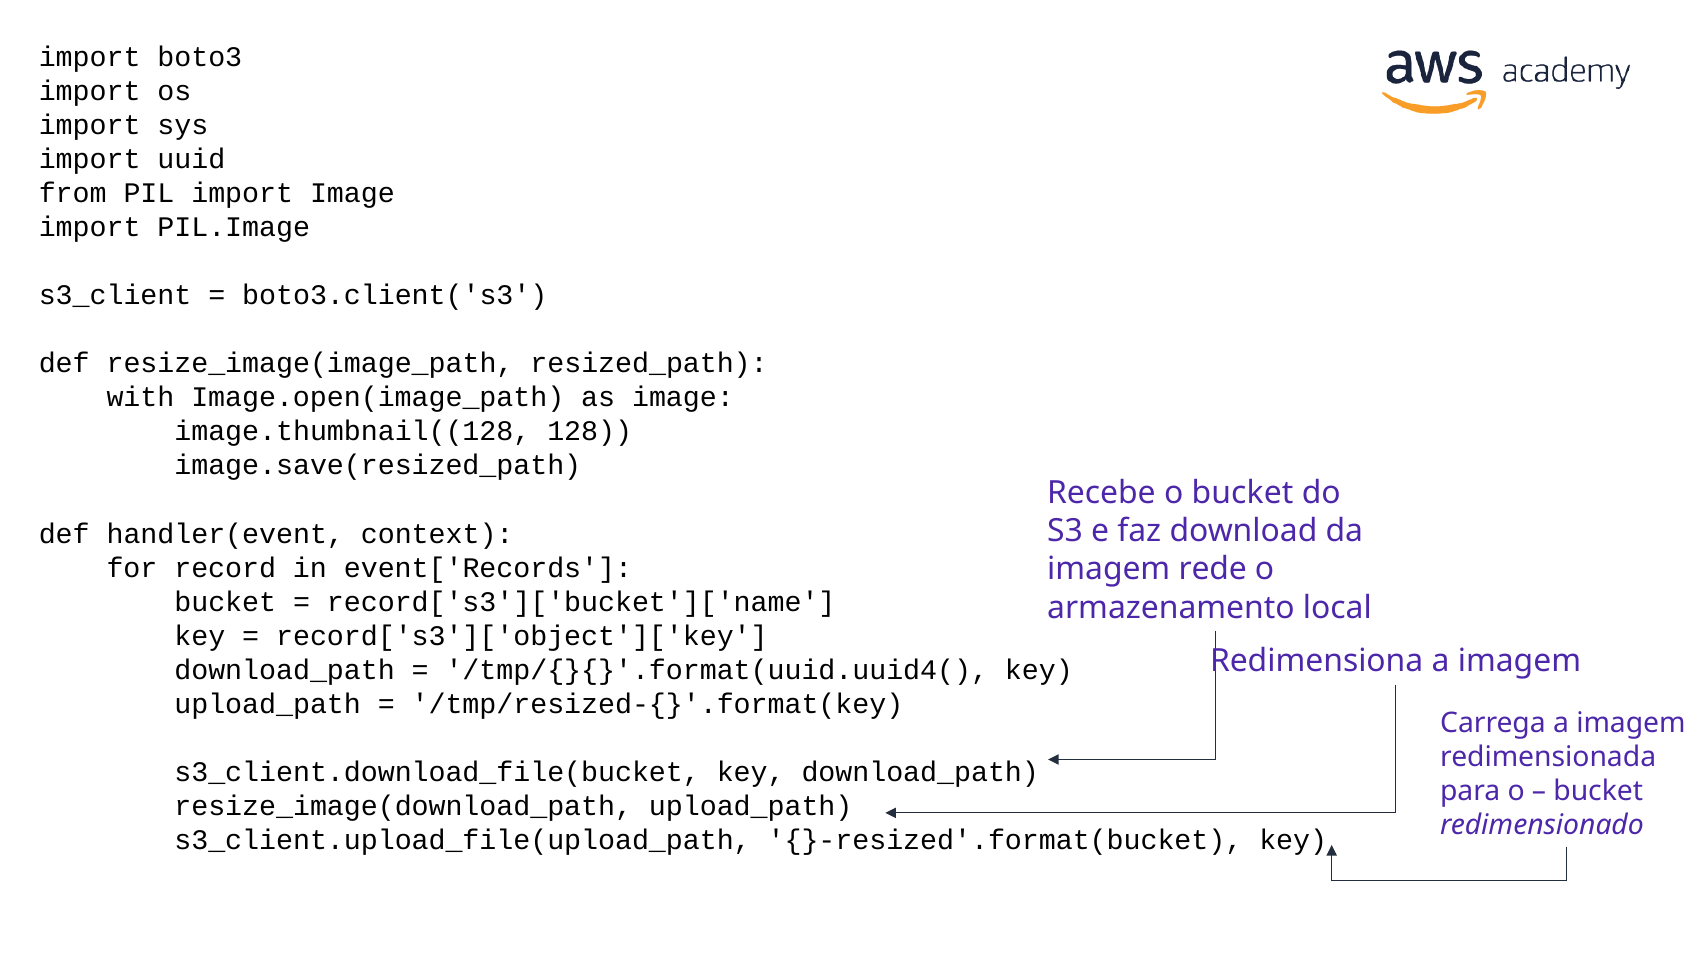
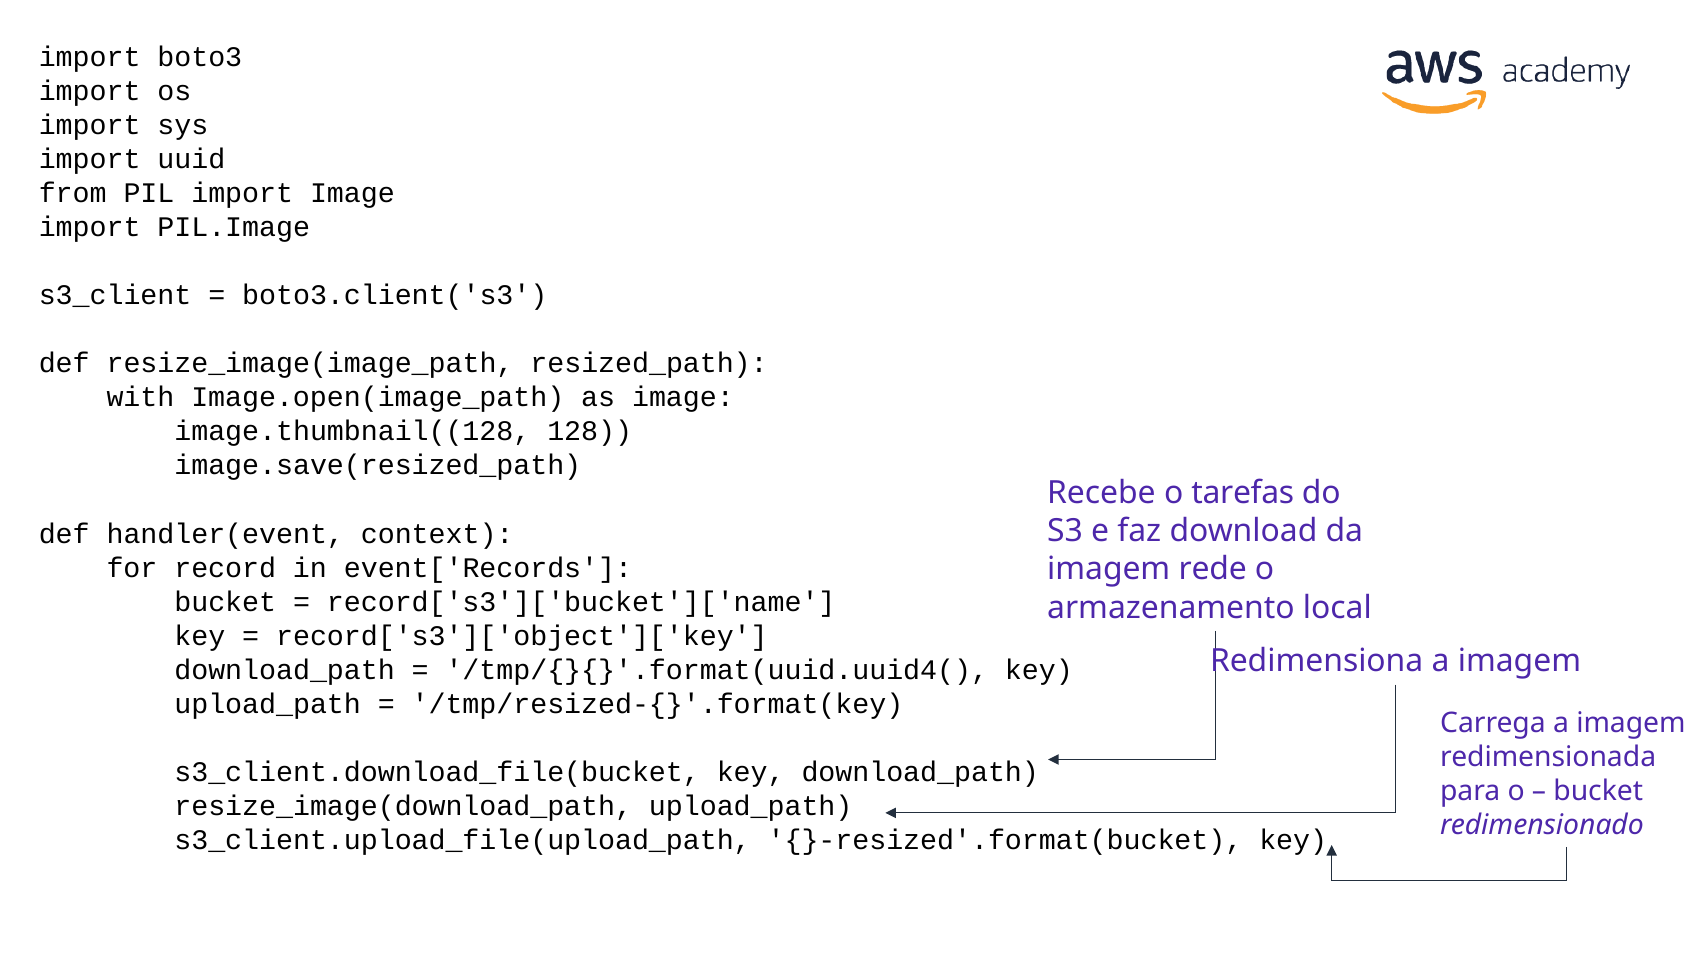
o bucket: bucket -> tarefas (1243, 493)
